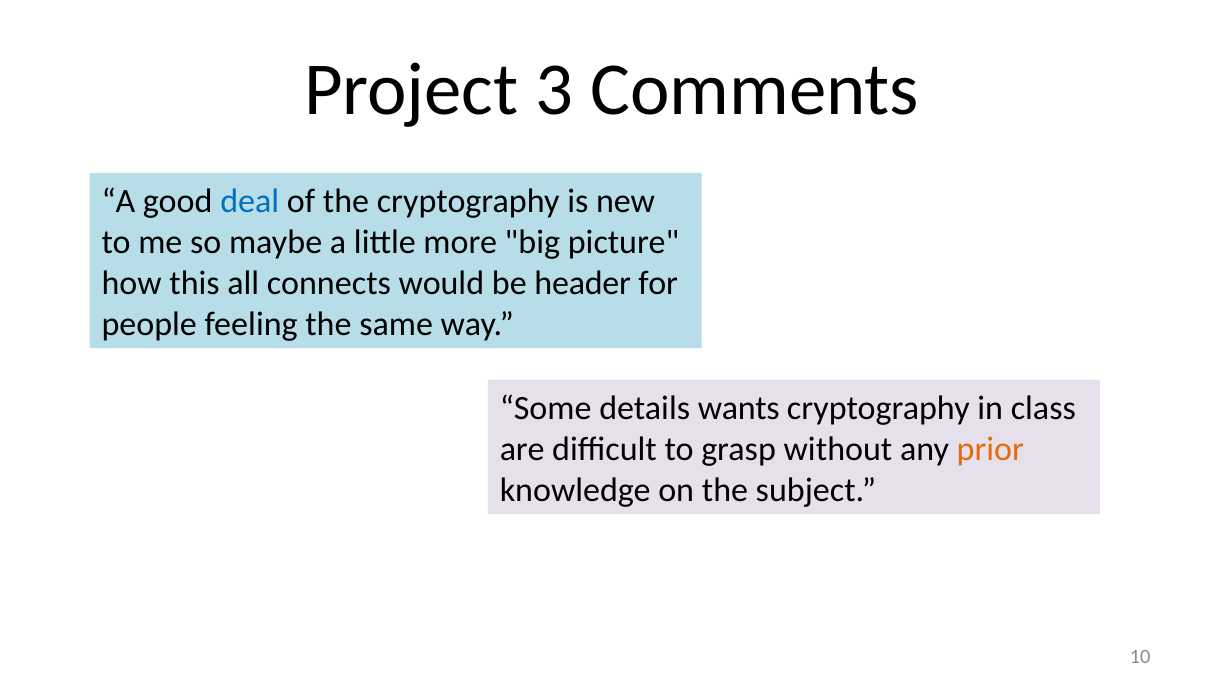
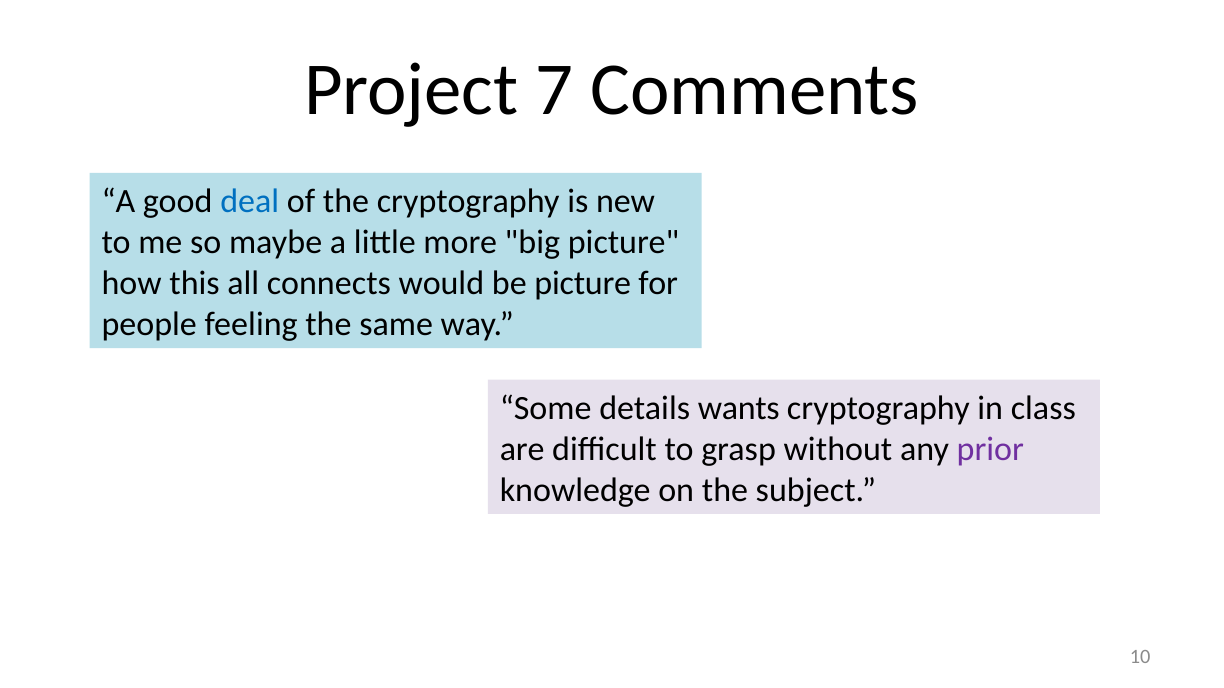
3: 3 -> 7 (554, 90)
be header: header -> picture (583, 284)
prior colour: orange -> purple (990, 450)
